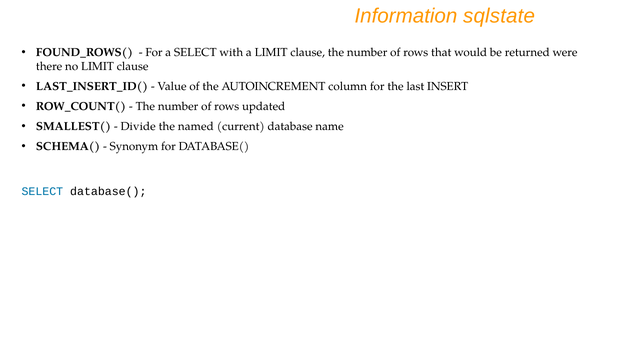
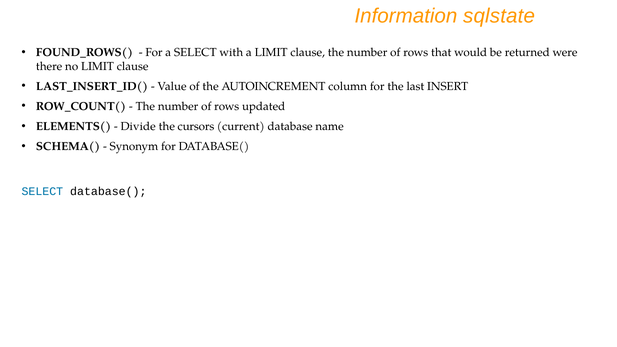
SMALLEST(: SMALLEST( -> ELEMENTS( (74, 126)
named: named -> cursors (196, 126)
